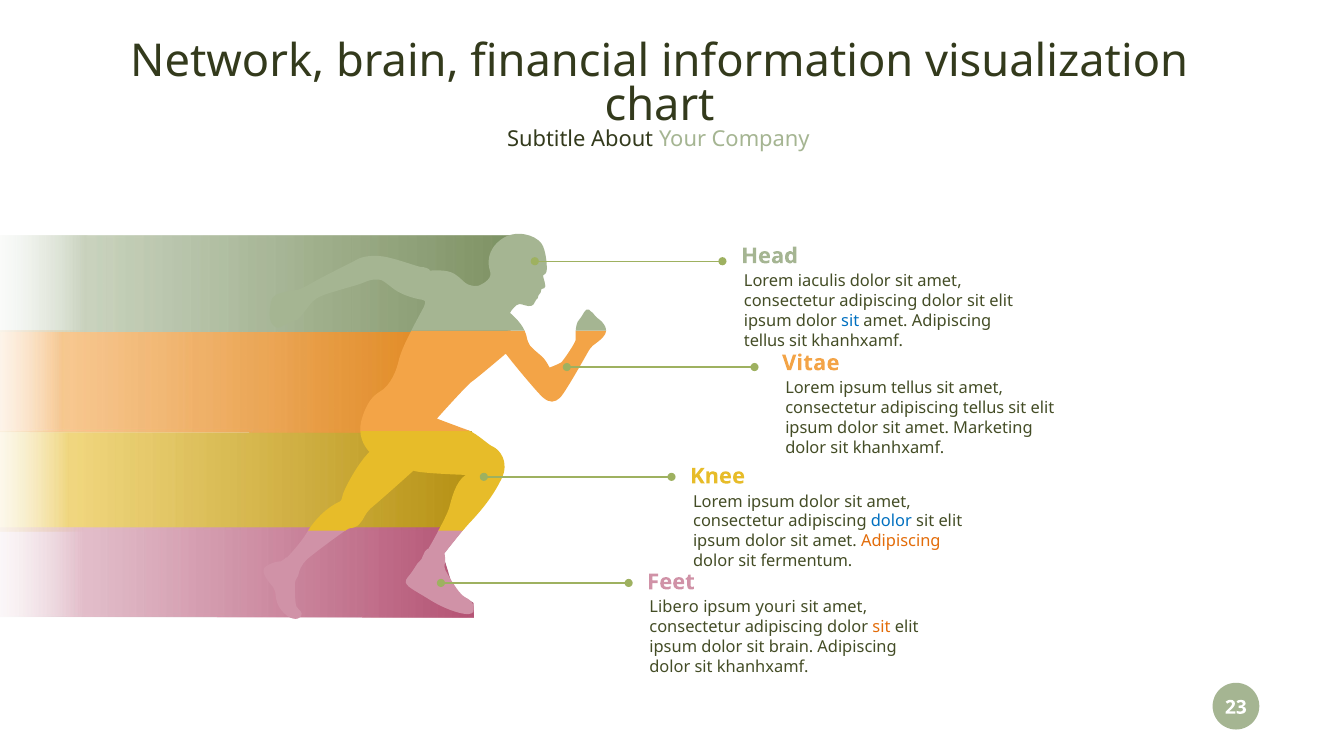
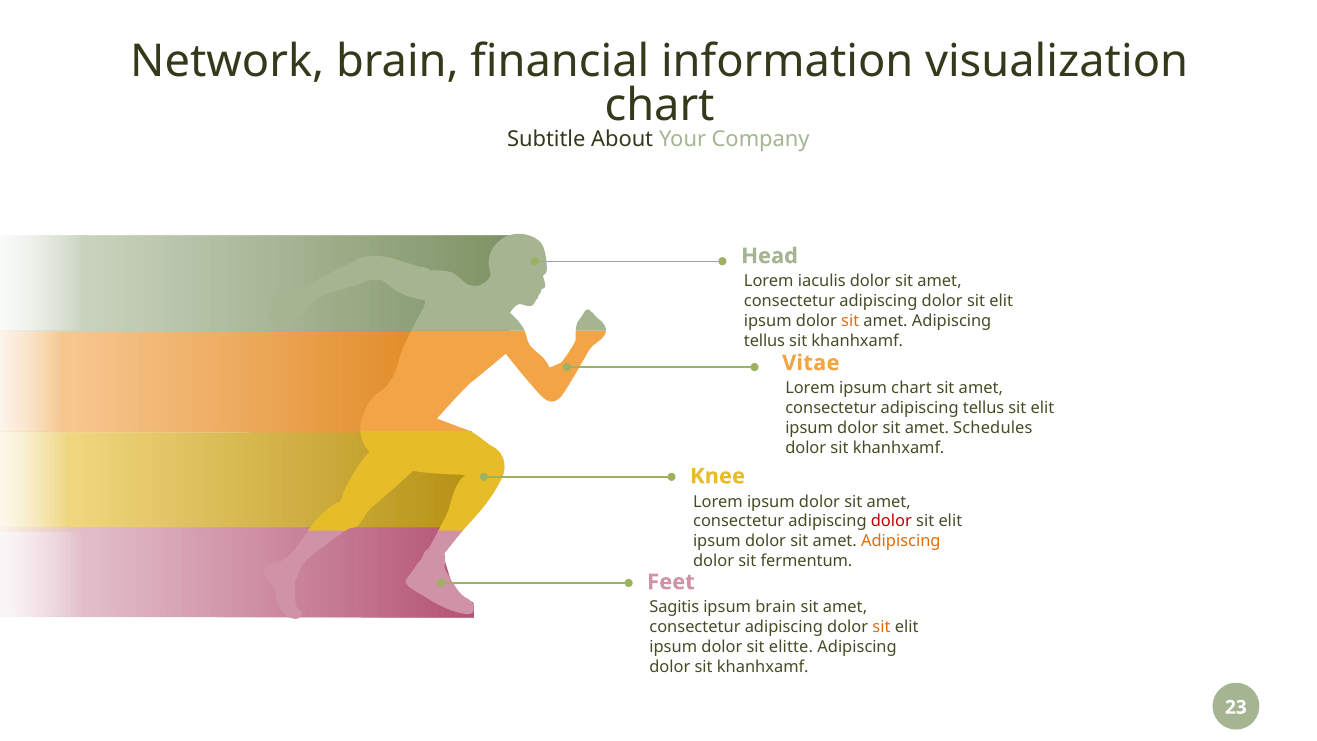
sit colour: blue -> orange (850, 321)
ipsum tellus: tellus -> chart (912, 388)
Marketing: Marketing -> Schedules (993, 428)
dolor colour: blue -> red (891, 521)
Libero: Libero -> Sagitis (674, 607)
ipsum youri: youri -> brain (776, 607)
sit brain: brain -> elitte (791, 647)
